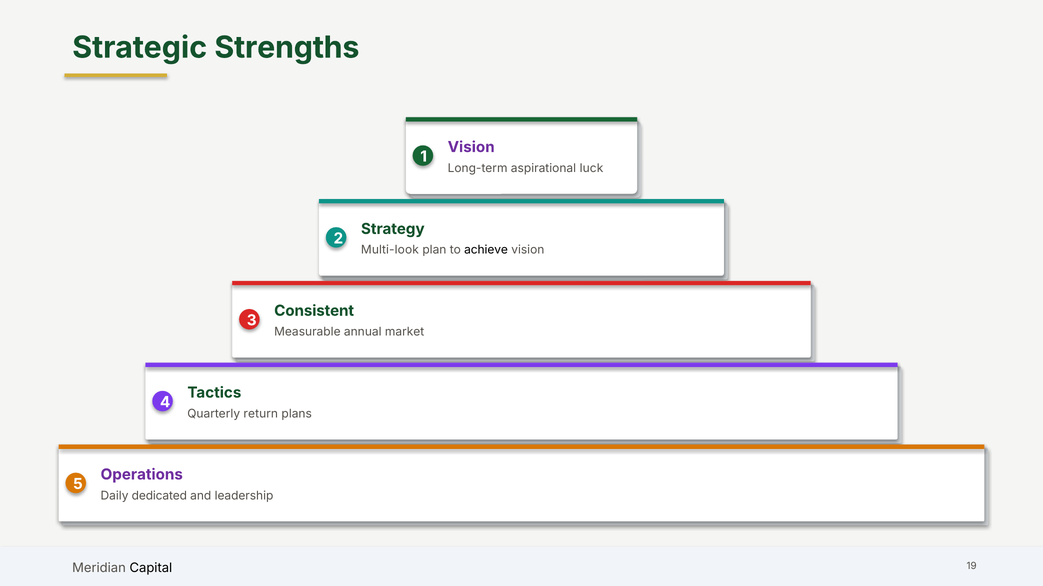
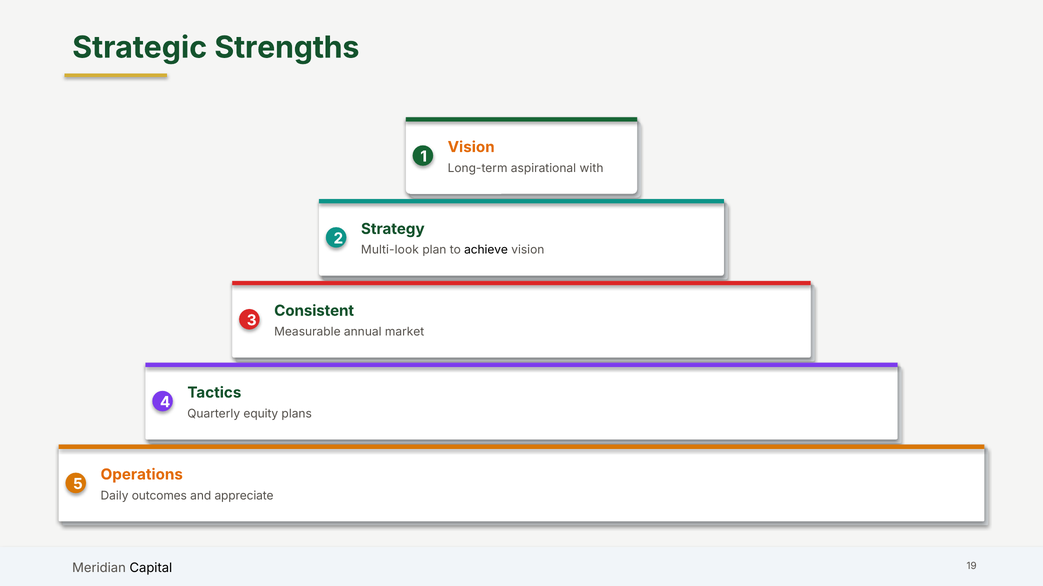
Vision colour: purple -> orange (471, 147)
luck: luck -> with (592, 168)
return: return -> equity (261, 414)
Operations colour: purple -> orange (142, 475)
dedicated: dedicated -> outcomes (159, 496)
leadership: leadership -> appreciate (244, 496)
